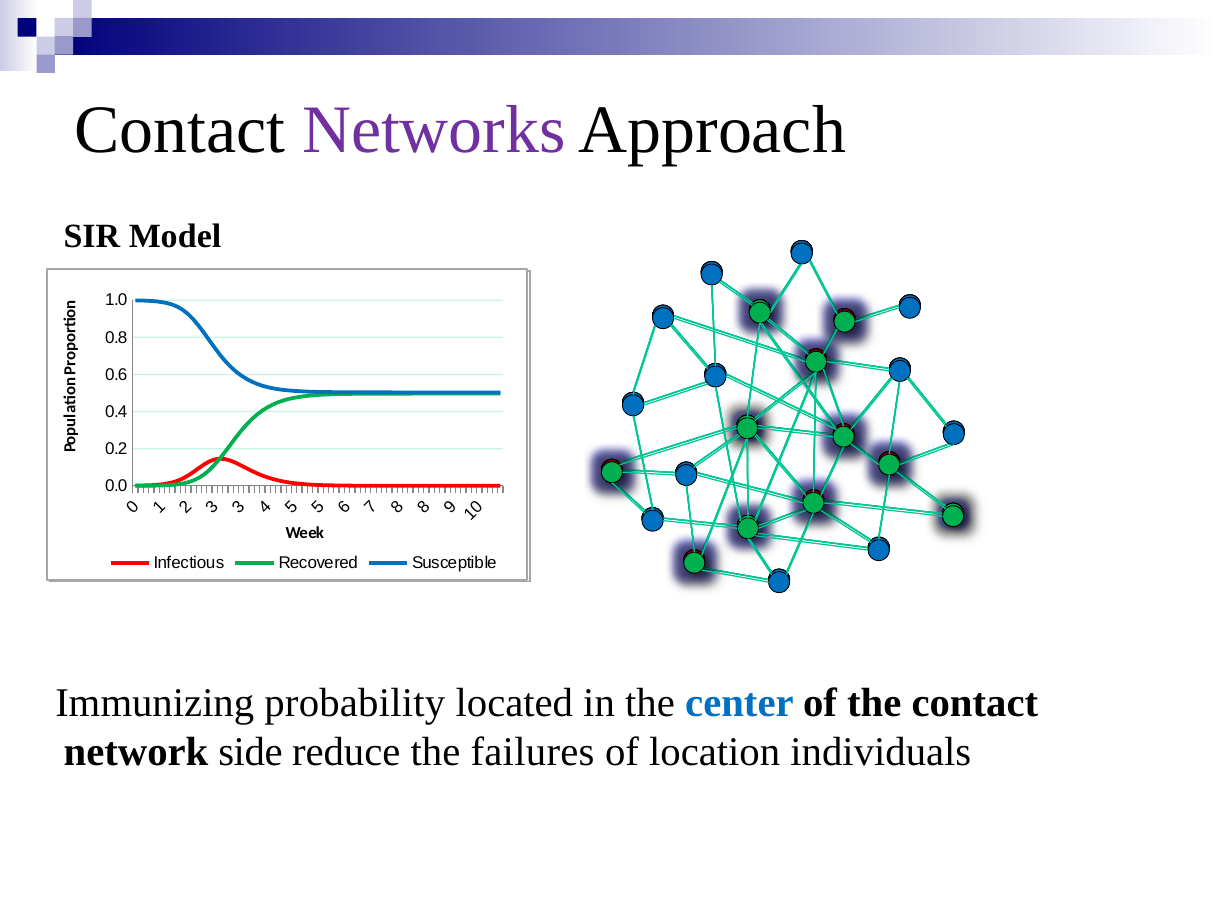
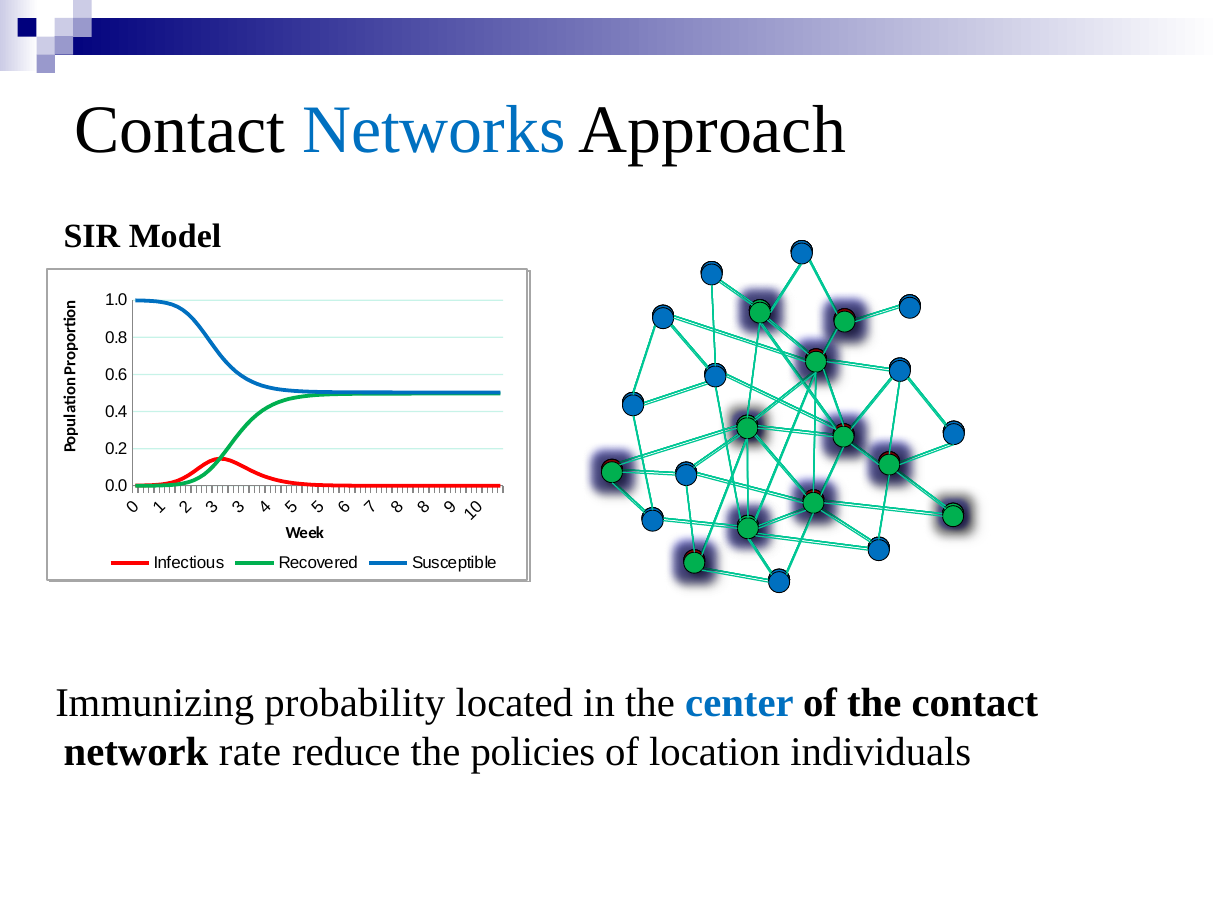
Networks colour: purple -> blue (434, 130)
side: side -> rate (250, 752)
failures: failures -> policies (533, 752)
